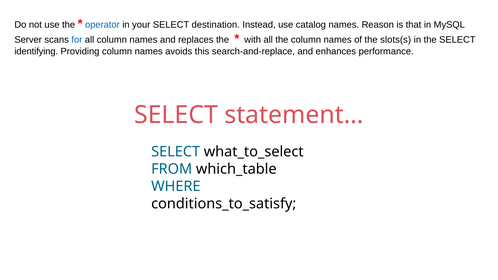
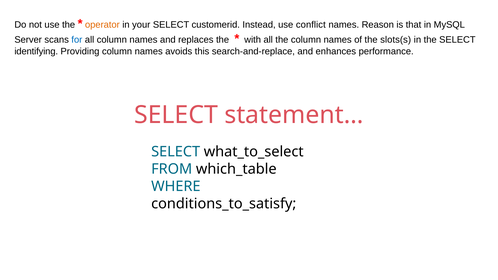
operator colour: blue -> orange (102, 25)
destination: destination -> customerid (216, 25)
catalog: catalog -> conflict (311, 25)
